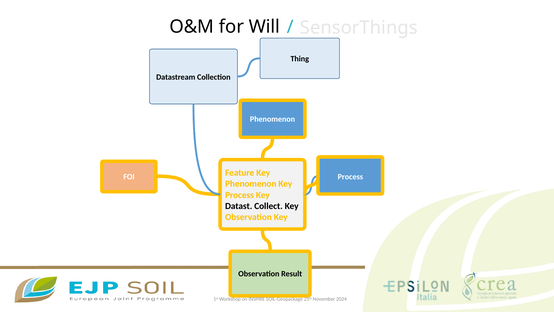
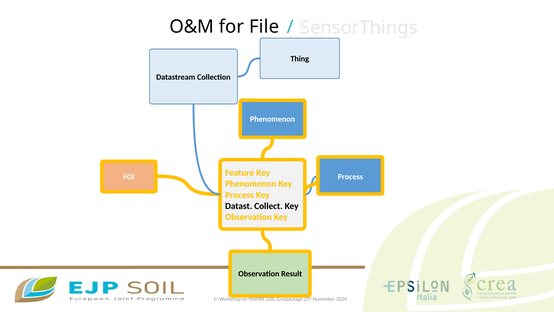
Will: Will -> File (264, 27)
